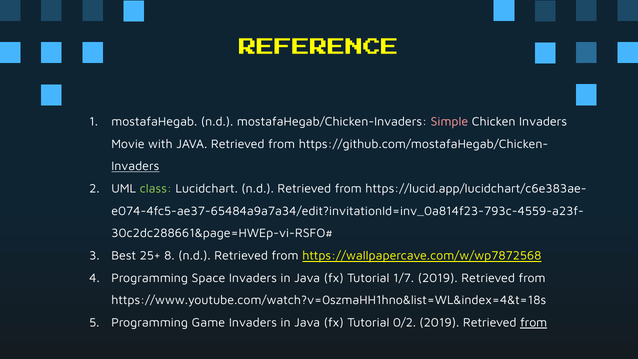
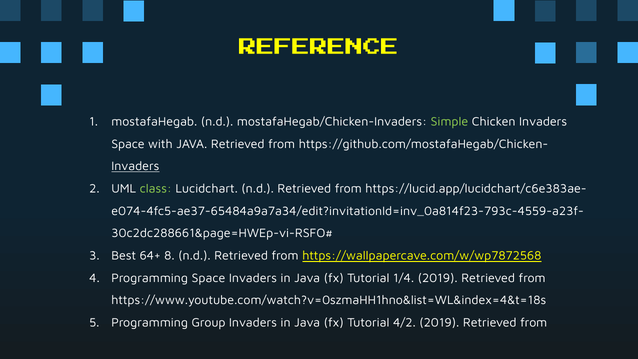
Simple colour: pink -> light green (449, 122)
Movie: Movie -> Space (128, 144)
25+: 25+ -> 64+ (150, 256)
1/7: 1/7 -> 1/4 (404, 278)
Game: Game -> Group (209, 323)
0/2: 0/2 -> 4/2 (404, 323)
from underline: present -> none (534, 323)
